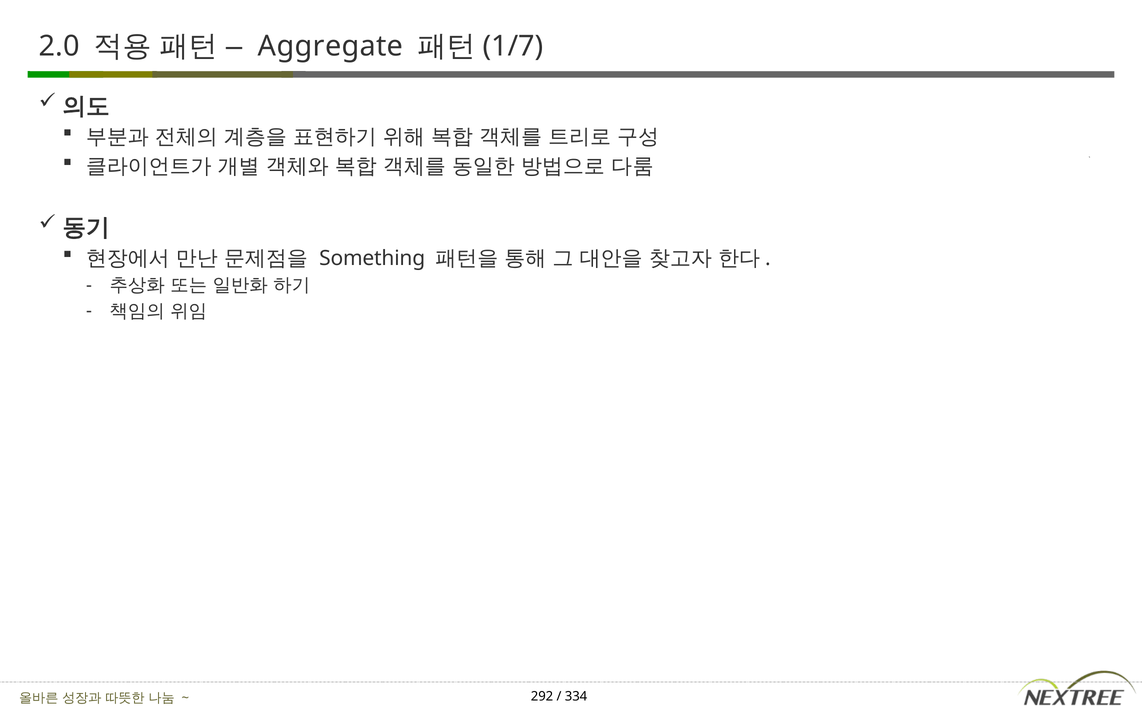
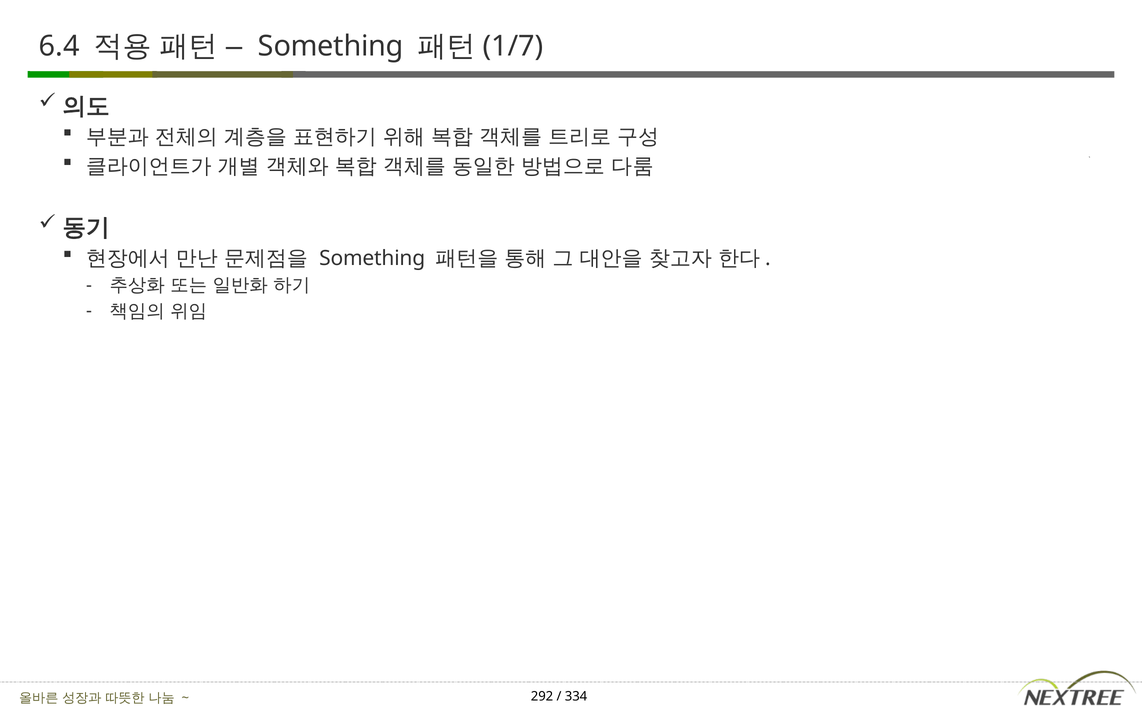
2.0: 2.0 -> 6.4 (59, 46)
Aggregate: Aggregate -> Something (331, 46)
